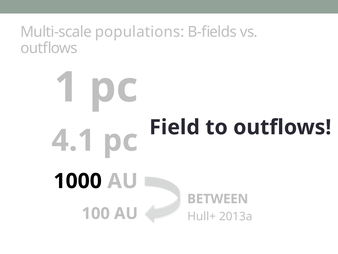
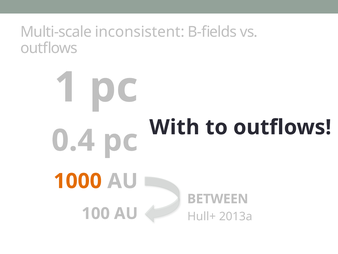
populations: populations -> inconsistent (140, 32)
Field: Field -> With (174, 127)
4.1: 4.1 -> 0.4 (73, 140)
1000 colour: black -> orange (78, 181)
